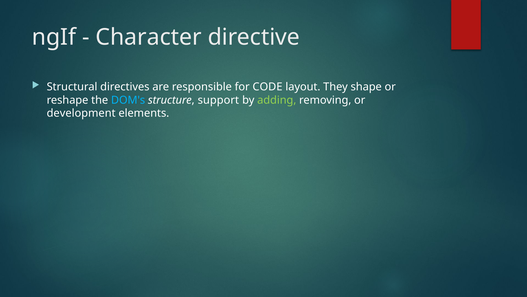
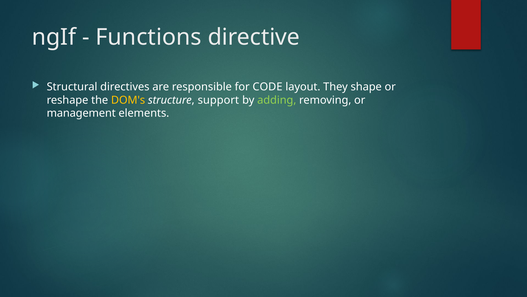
Character: Character -> Functions (149, 37)
DOM's colour: light blue -> yellow (128, 100)
development: development -> management (81, 113)
